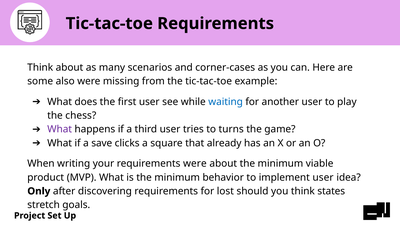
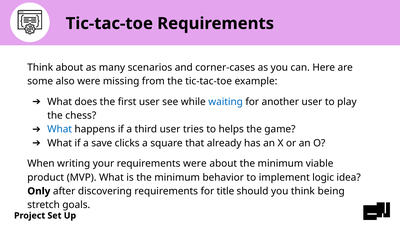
What colour: purple -> blue (60, 129)
turns: turns -> helps (231, 129)
implement user: user -> logic (323, 177)
lost: lost -> title (225, 191)
states: states -> being (331, 191)
